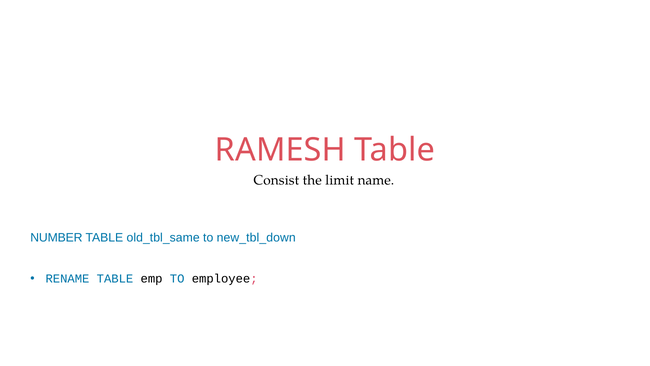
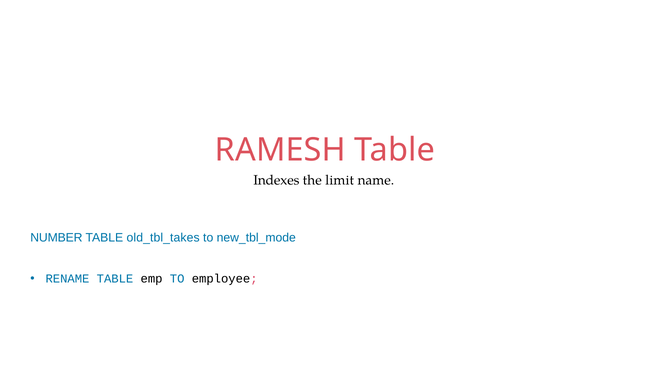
Consist: Consist -> Indexes (276, 180)
old_tbl_same: old_tbl_same -> old_tbl_takes (163, 237)
new_tbl_down: new_tbl_down -> new_tbl_mode (256, 237)
